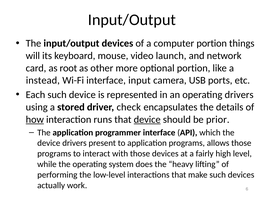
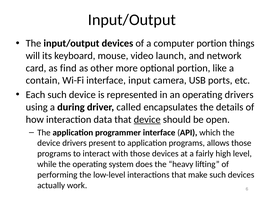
root: root -> find (68, 68)
instead: instead -> contain (43, 80)
stored: stored -> during (71, 107)
check: check -> called (129, 107)
how underline: present -> none (35, 119)
runs: runs -> data (103, 119)
prior: prior -> open (218, 119)
